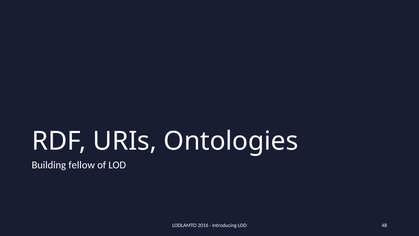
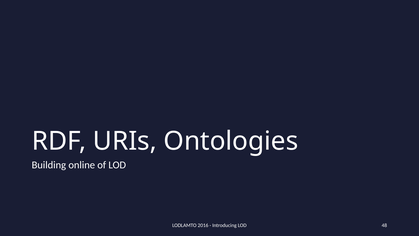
fellow: fellow -> online (82, 165)
